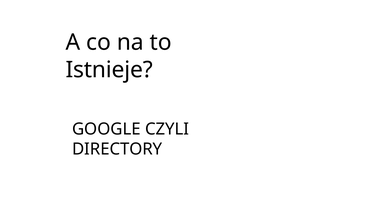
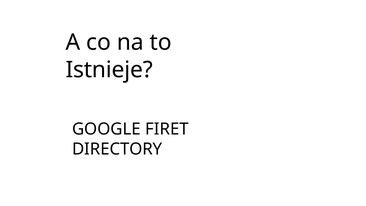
CZYLI: CZYLI -> FIRET (167, 129)
